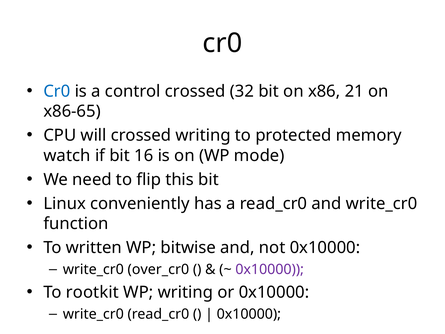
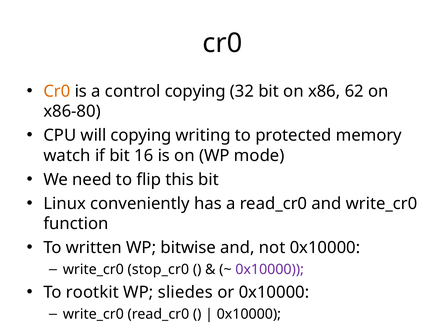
Cr0 colour: blue -> orange (57, 91)
control crossed: crossed -> copying (195, 91)
21: 21 -> 62 (354, 91)
x86-65: x86-65 -> x86-80 (72, 111)
will crossed: crossed -> copying (141, 135)
over_cr0: over_cr0 -> stop_cr0 (158, 269)
WP writing: writing -> sliedes (185, 292)
